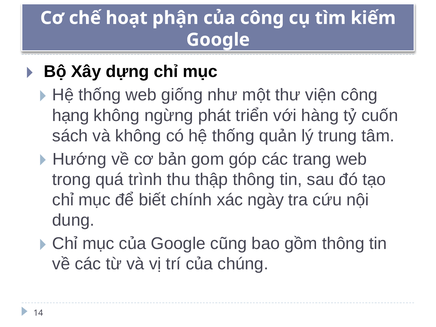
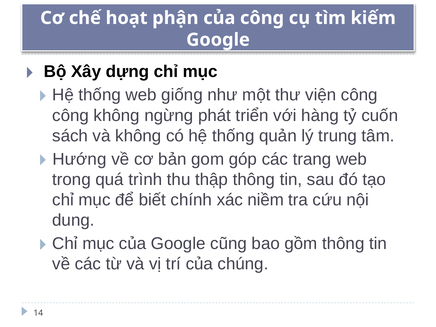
hạng: hạng -> công (71, 115)
ngày: ngày -> niềm (266, 200)
